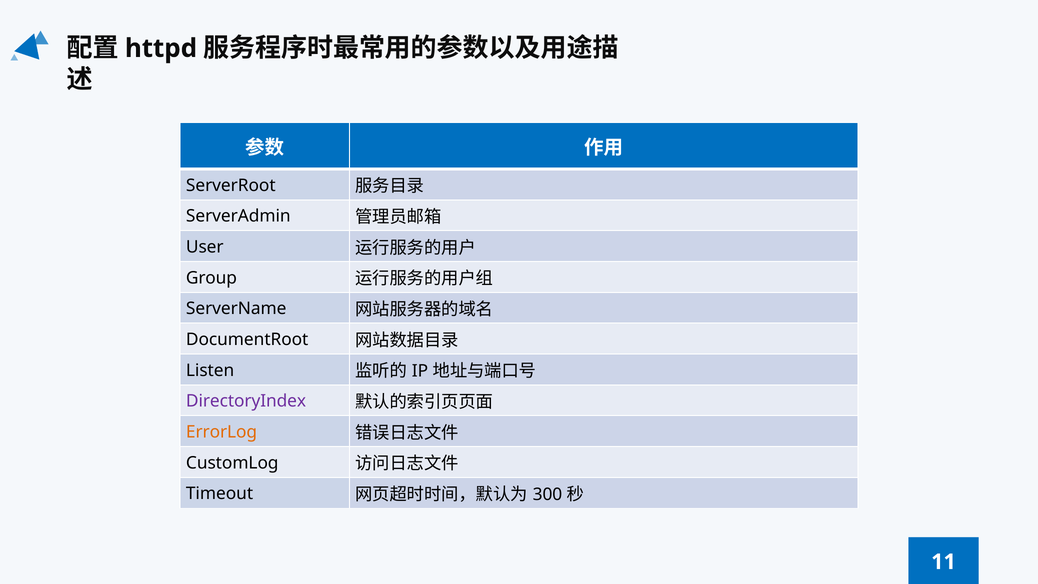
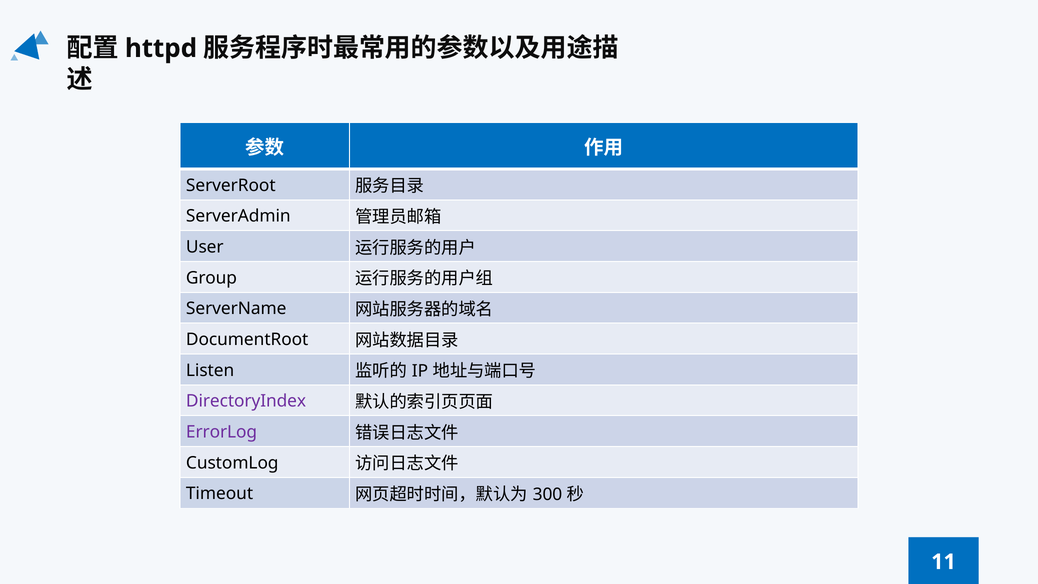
ErrorLog colour: orange -> purple (222, 432)
